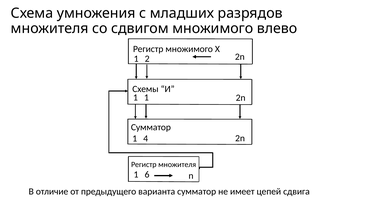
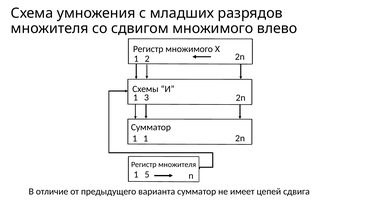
1: 1 -> 3 (146, 97)
4: 4 -> 1 (146, 139)
6: 6 -> 5 (147, 175)
